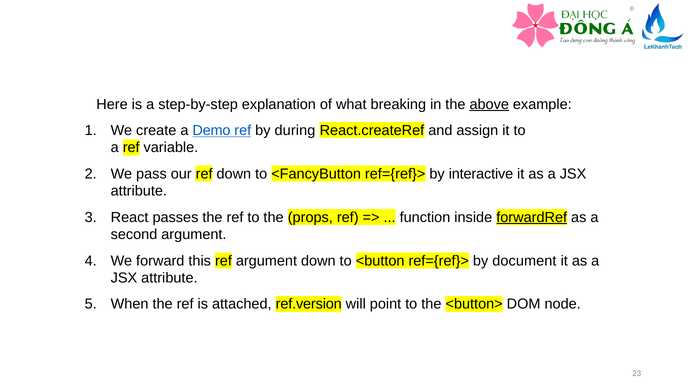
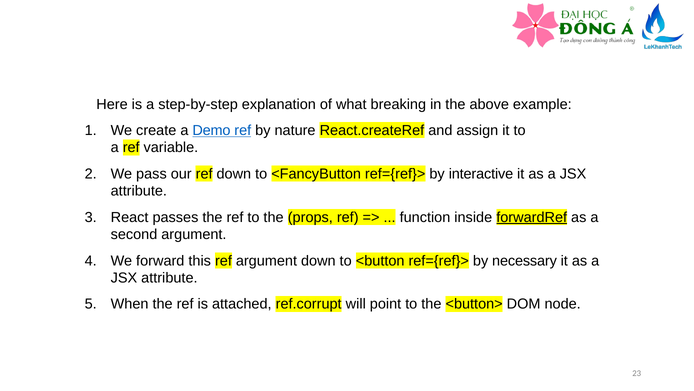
above underline: present -> none (489, 104)
during: during -> nature (295, 130)
document: document -> necessary (525, 260)
ref.version: ref.version -> ref.corrupt (309, 304)
